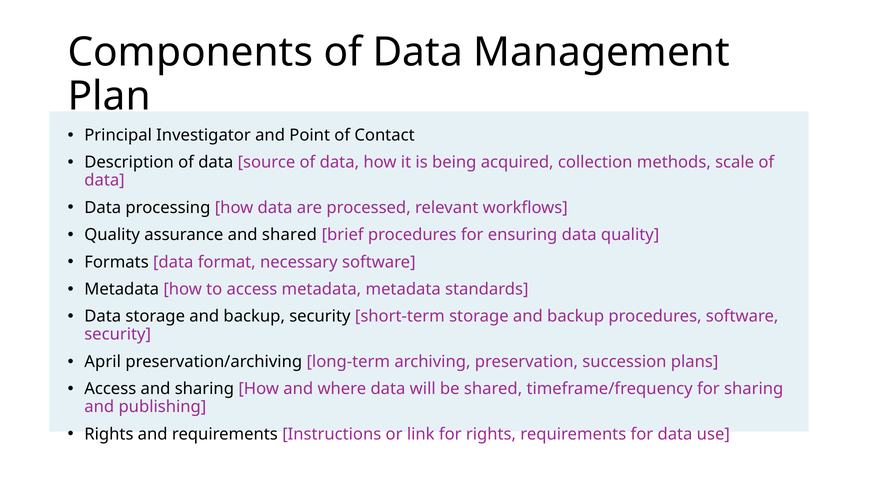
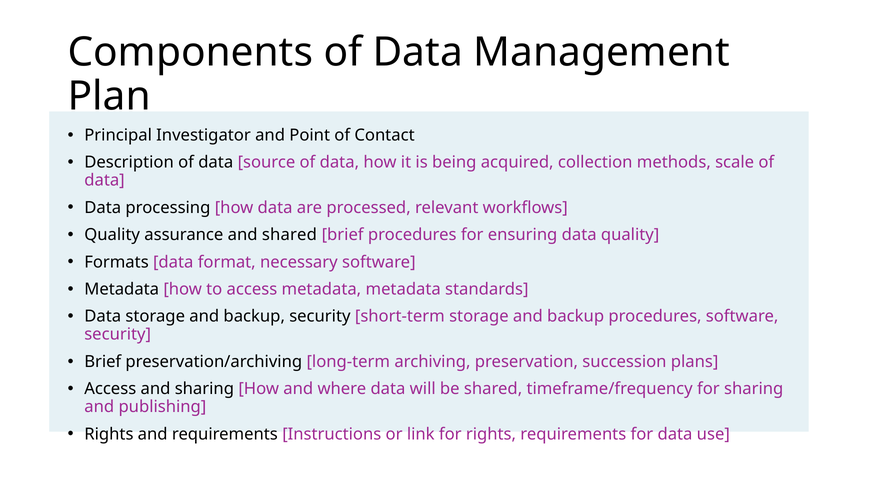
April: April -> Brief (103, 362)
